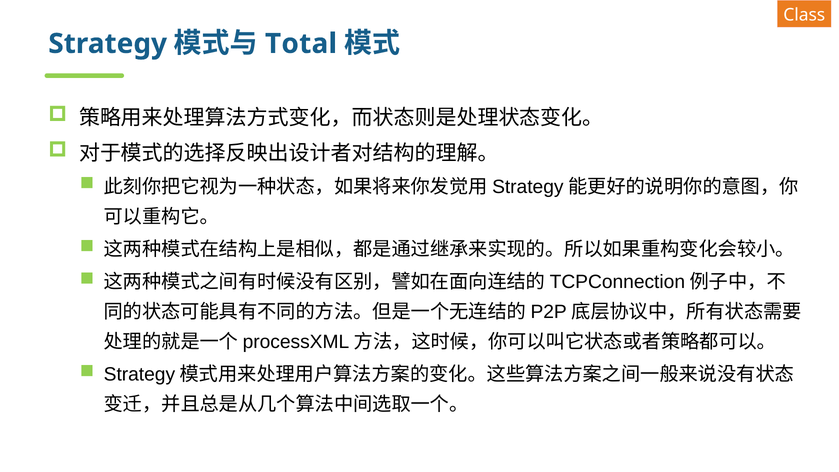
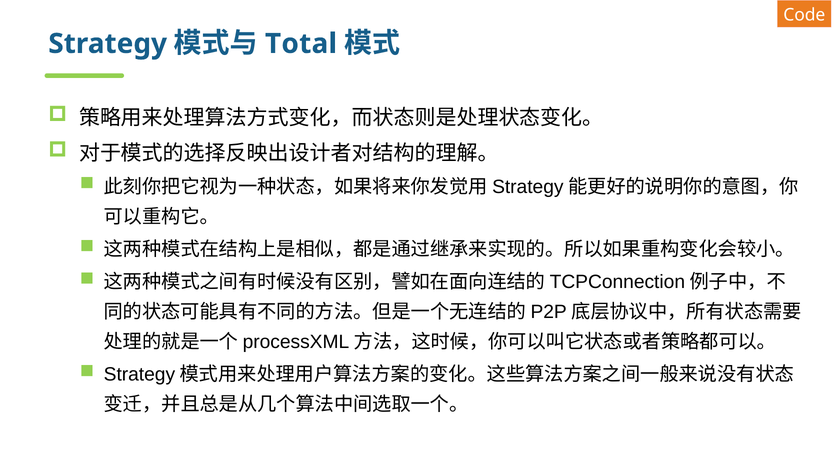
Class: Class -> Code (804, 15)
